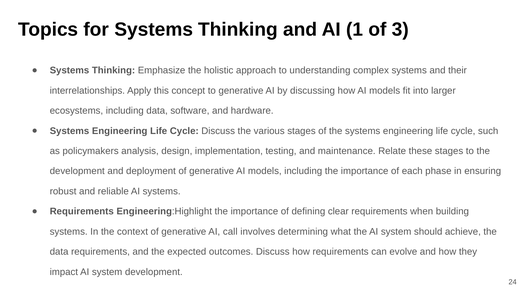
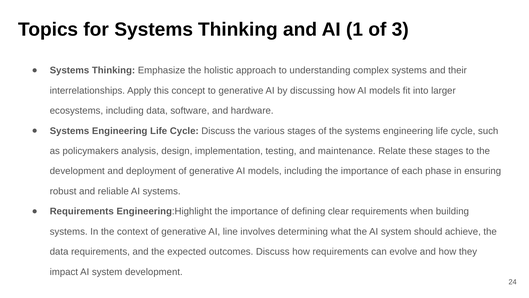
call: call -> line (230, 231)
